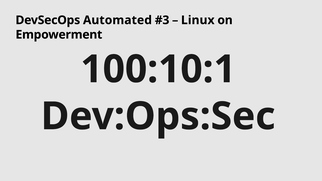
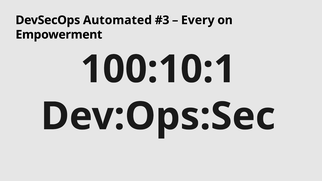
Linux: Linux -> Every (198, 20)
